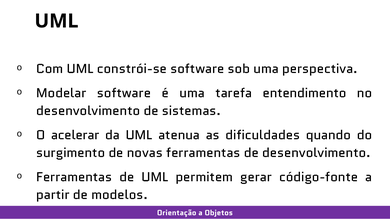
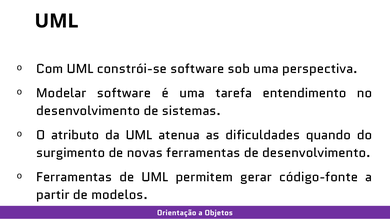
acelerar: acelerar -> atributo (75, 135)
